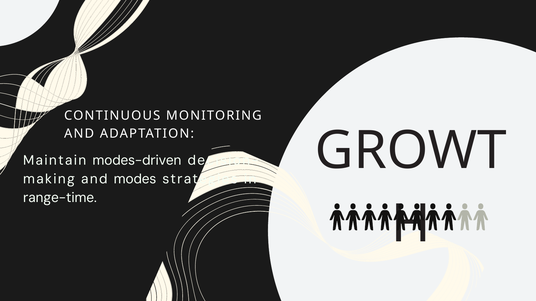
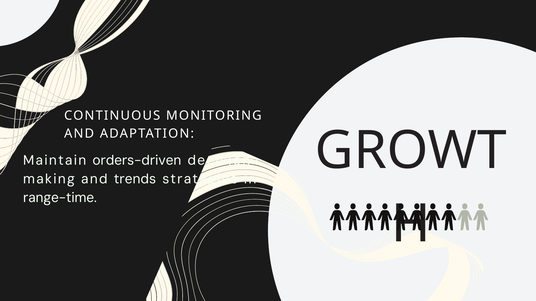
modes-driven: modes-driven -> orders-driven (137, 161)
modes: modes -> trends (135, 179)
